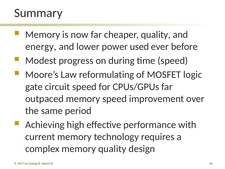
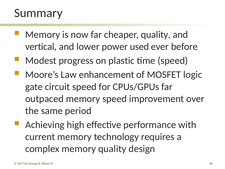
energy: energy -> vertical (41, 47)
during: during -> plastic (122, 61)
reformulating: reformulating -> enhancement (107, 75)
